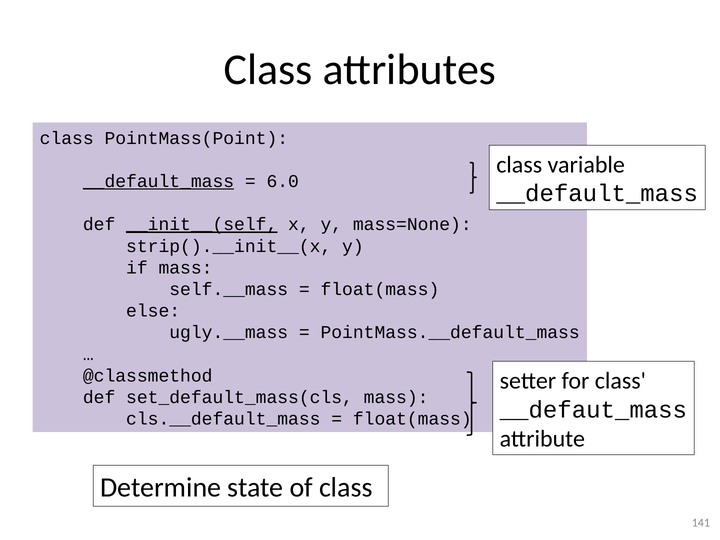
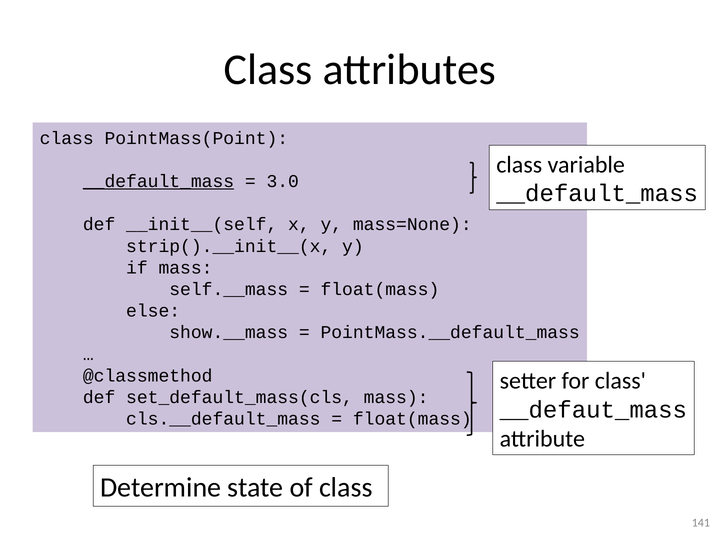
6.0: 6.0 -> 3.0 (283, 181)
__init__(self underline: present -> none (202, 225)
ugly.__mass: ugly.__mass -> show.__mass (229, 333)
